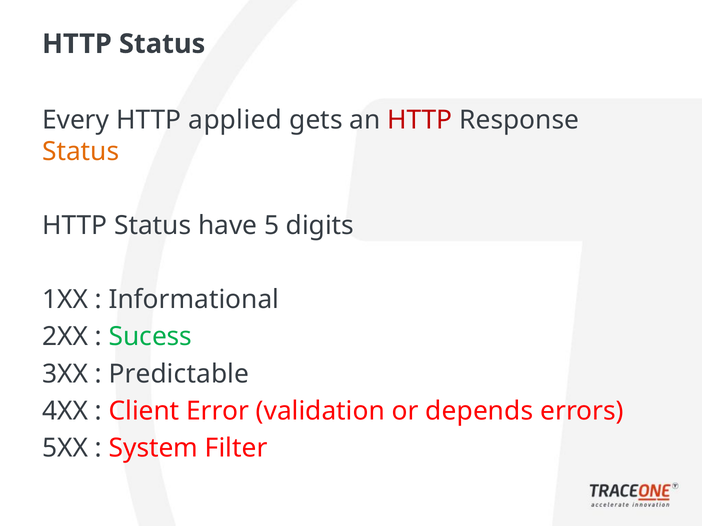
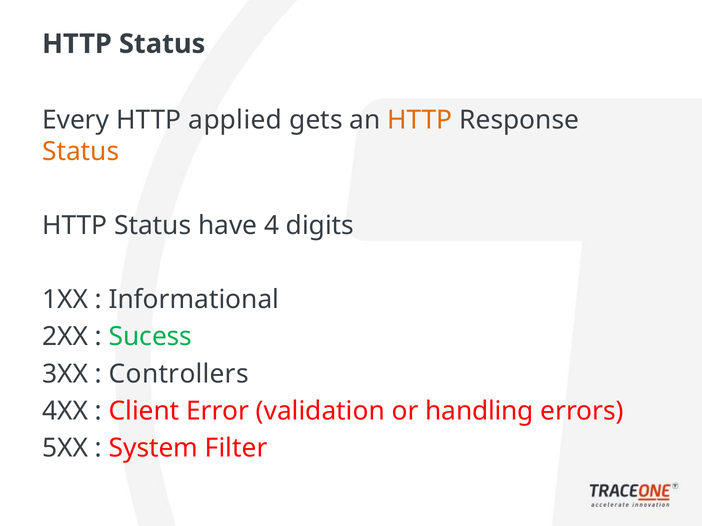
HTTP colour: red -> orange (420, 120)
5: 5 -> 4 (272, 226)
Predictable: Predictable -> Controllers (179, 374)
depends: depends -> handling (480, 411)
